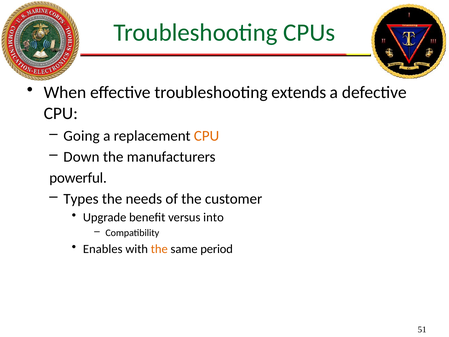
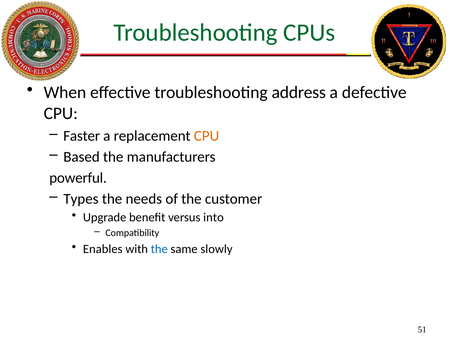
extends: extends -> address (299, 92)
Going: Going -> Faster (82, 136)
Down: Down -> Based (82, 157)
the colour: orange -> blue (159, 249)
period: period -> slowly (217, 249)
